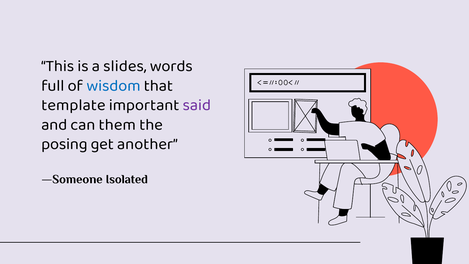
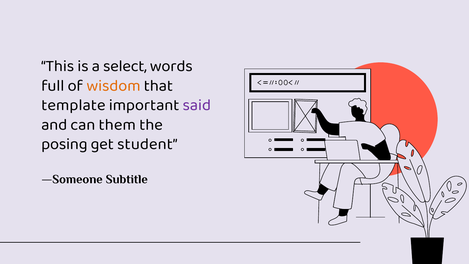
slides: slides -> select (125, 66)
wisdom colour: blue -> orange (113, 85)
another: another -> student (147, 144)
Isolated: Isolated -> Subtitle (127, 179)
